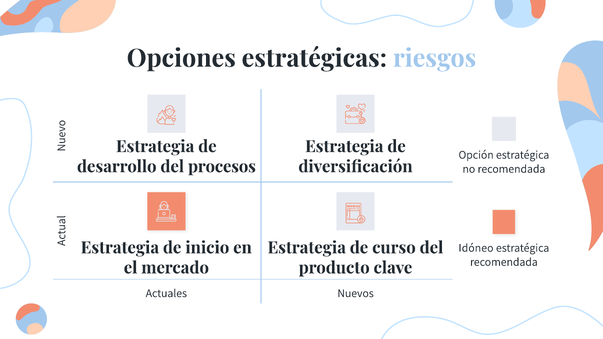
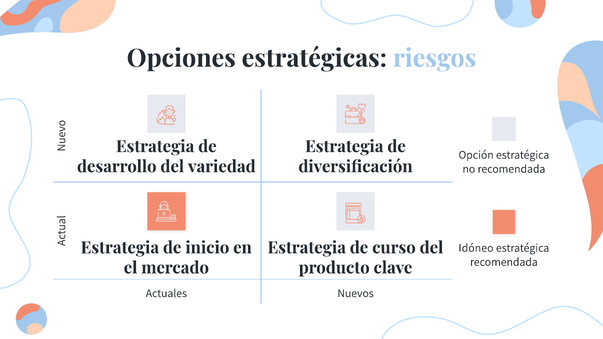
procesos: procesos -> variedad (222, 167)
